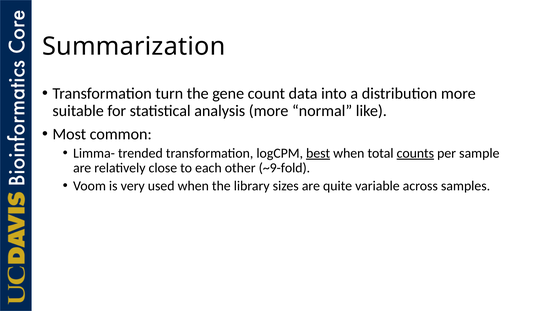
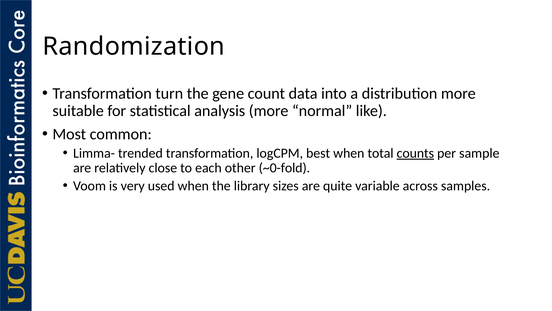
Summarization: Summarization -> Randomization (134, 46)
best underline: present -> none (318, 153)
~9-fold: ~9-fold -> ~0-fold (284, 168)
